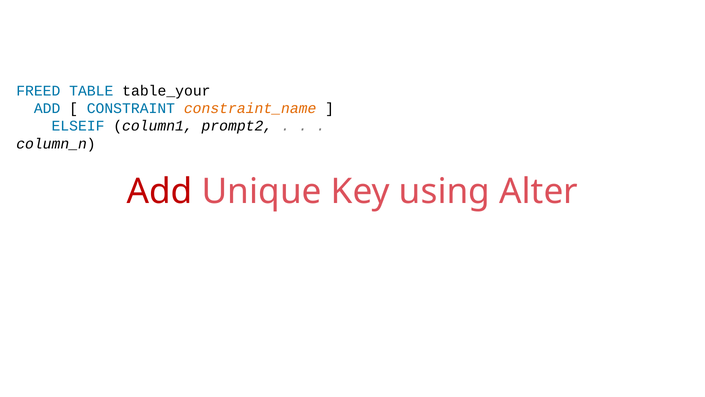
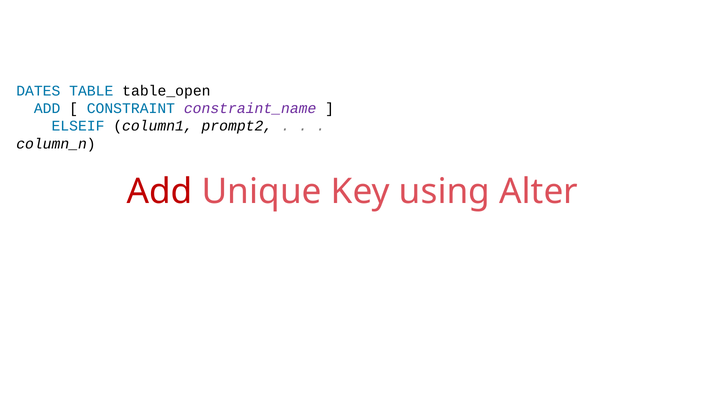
FREED: FREED -> DATES (38, 91)
table_your: table_your -> table_open (166, 91)
constraint_name colour: orange -> purple (250, 108)
